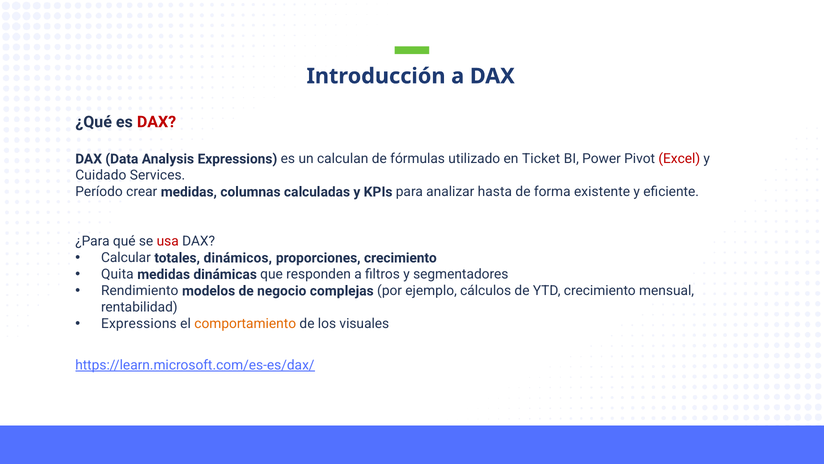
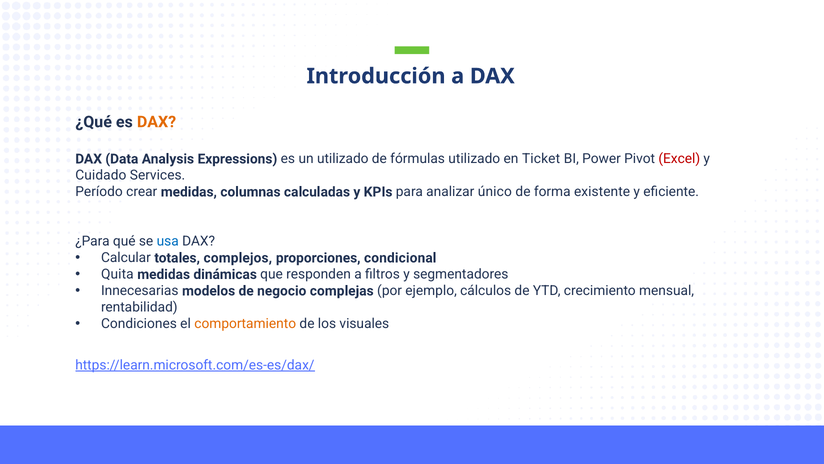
DAX colour: red -> orange (157, 122)
un calculan: calculan -> utilizado (343, 159)
hasta: hasta -> único (495, 192)
usa colour: red -> blue (168, 241)
dinámicos: dinámicos -> complejos (238, 258)
proporciones crecimiento: crecimiento -> condicional (400, 258)
Rendimiento: Rendimiento -> Innecesarias (140, 291)
Expressions: Expressions -> Condiciones (139, 324)
